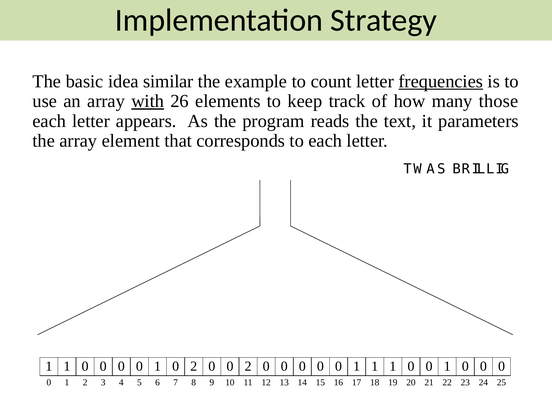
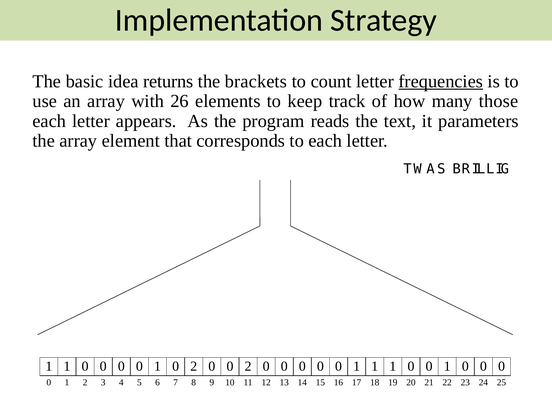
similar: similar -> returns (168, 81)
example: example -> brackets (256, 81)
with underline: present -> none (148, 101)
